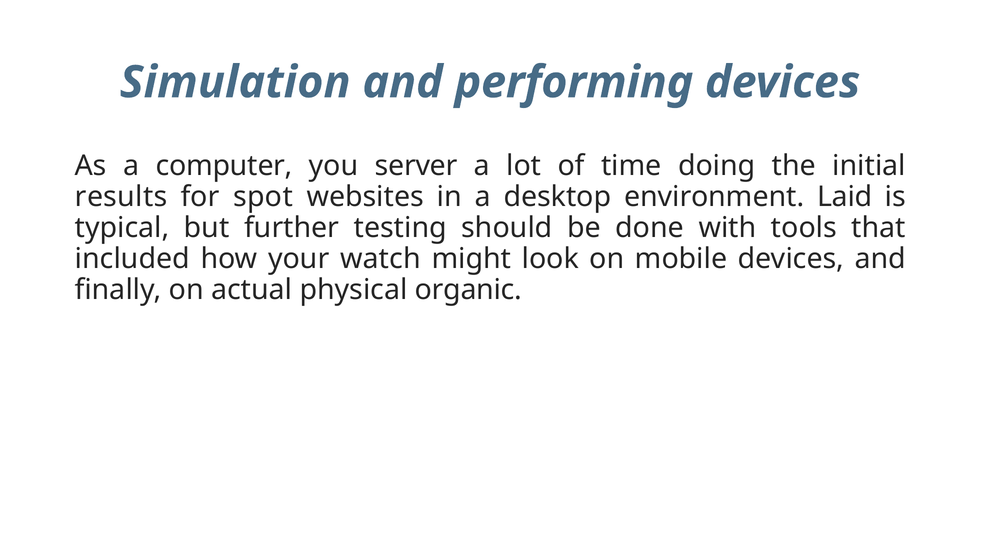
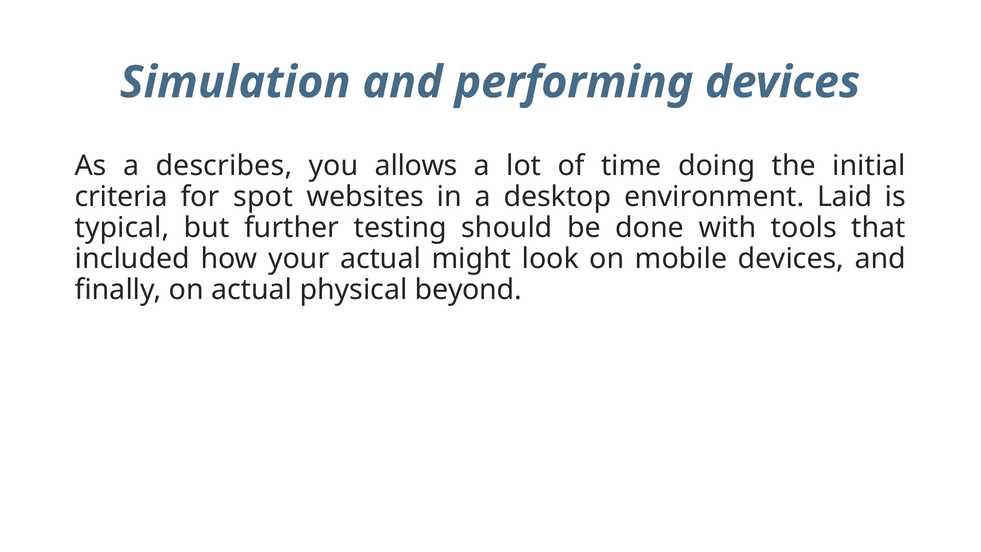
computer: computer -> describes (224, 166)
server: server -> allows (416, 166)
results: results -> criteria (121, 197)
your watch: watch -> actual (380, 259)
organic: organic -> beyond (468, 289)
